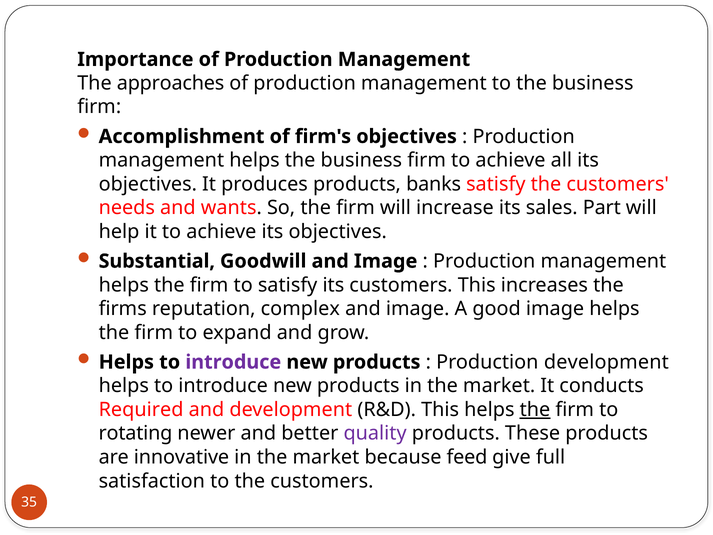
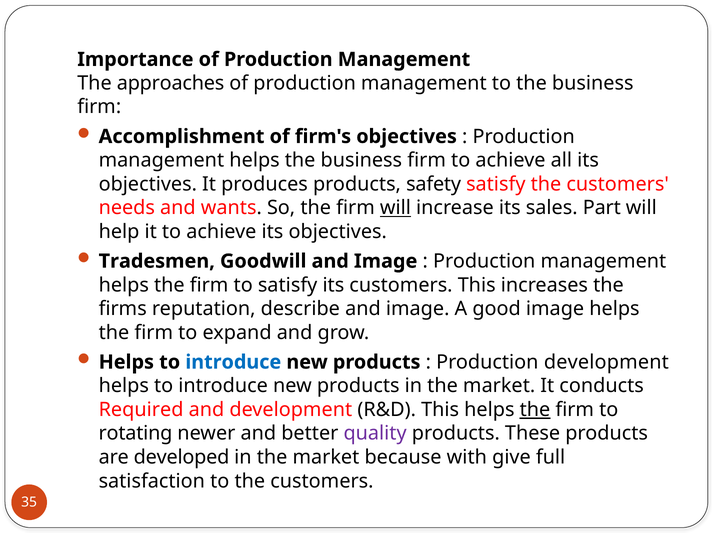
banks: banks -> safety (434, 184)
will underline: none -> present (395, 208)
Substantial: Substantial -> Tradesmen (157, 261)
complex: complex -> describe (300, 309)
introduce colour: purple -> blue (233, 362)
innovative: innovative -> developed (182, 457)
feed: feed -> with (467, 457)
